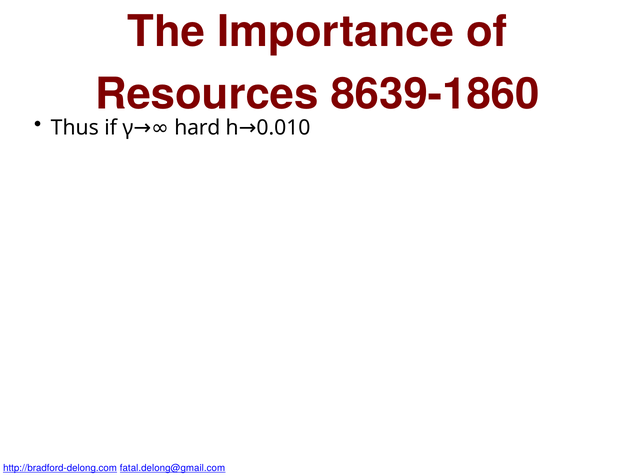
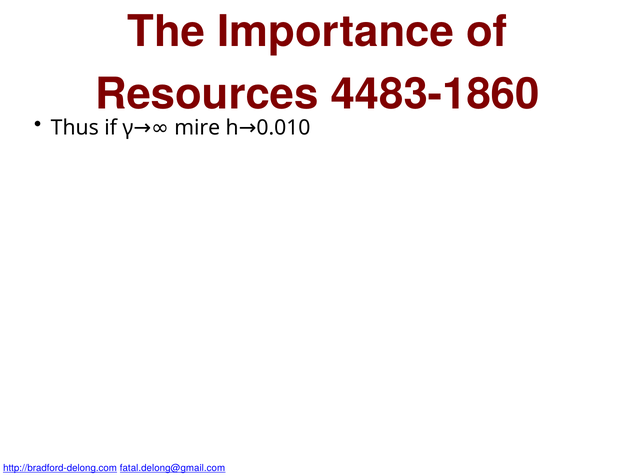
8639-1860: 8639-1860 -> 4483-1860 (435, 95)
hard: hard -> mire (197, 128)
